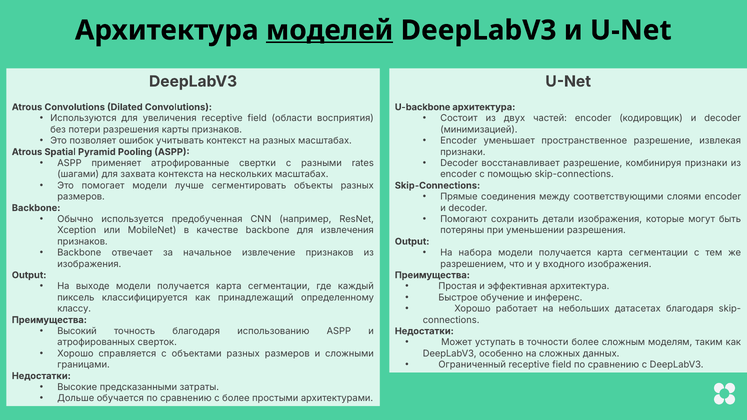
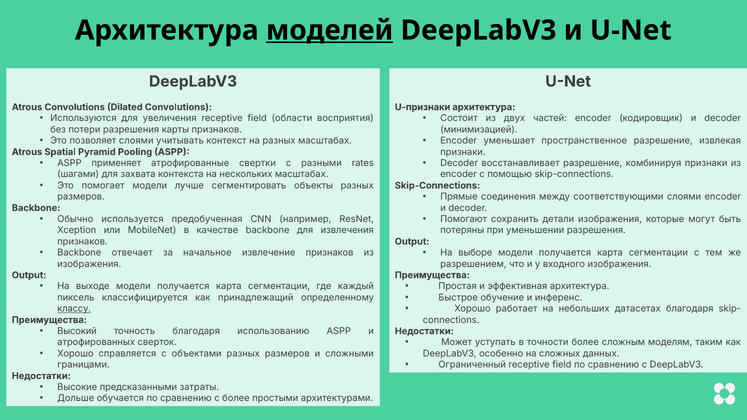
U-backbone: U-backbone -> U-признаки (423, 107)
позволяет ошибок: ошибок -> слоями (136, 141)
набора: набора -> выборе (475, 253)
классу underline: none -> present (74, 309)
